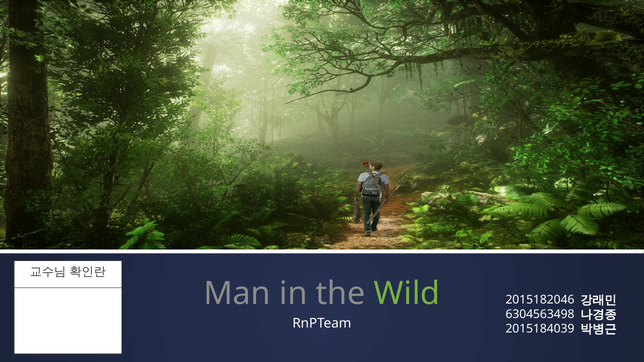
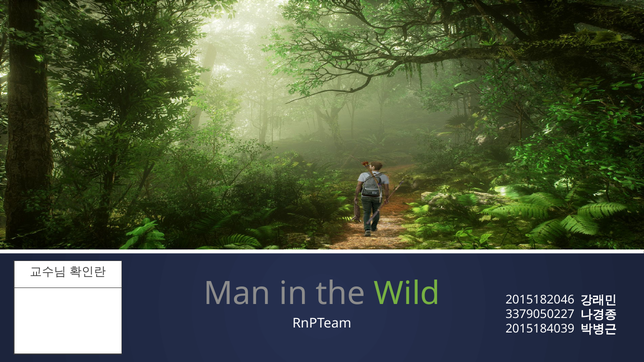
6304563498: 6304563498 -> 3379050227 (540, 315)
